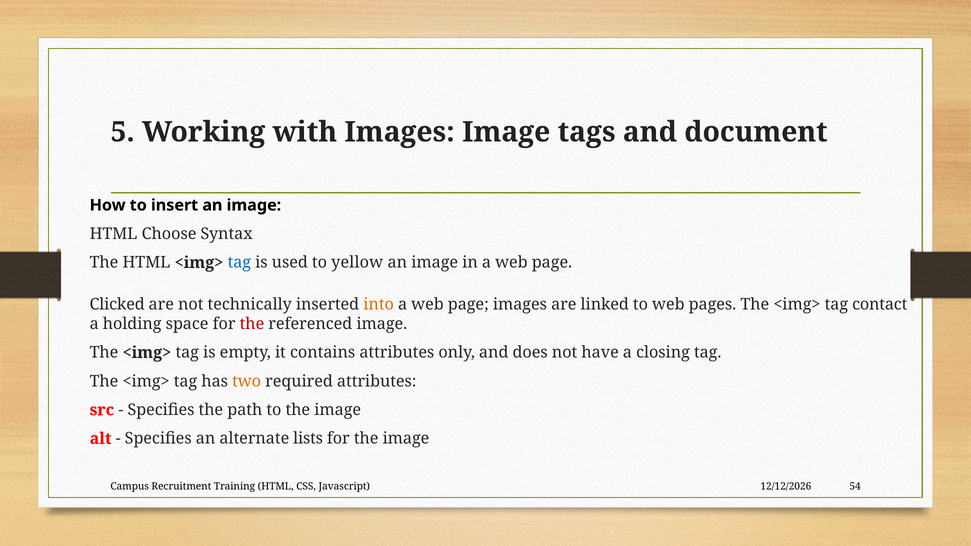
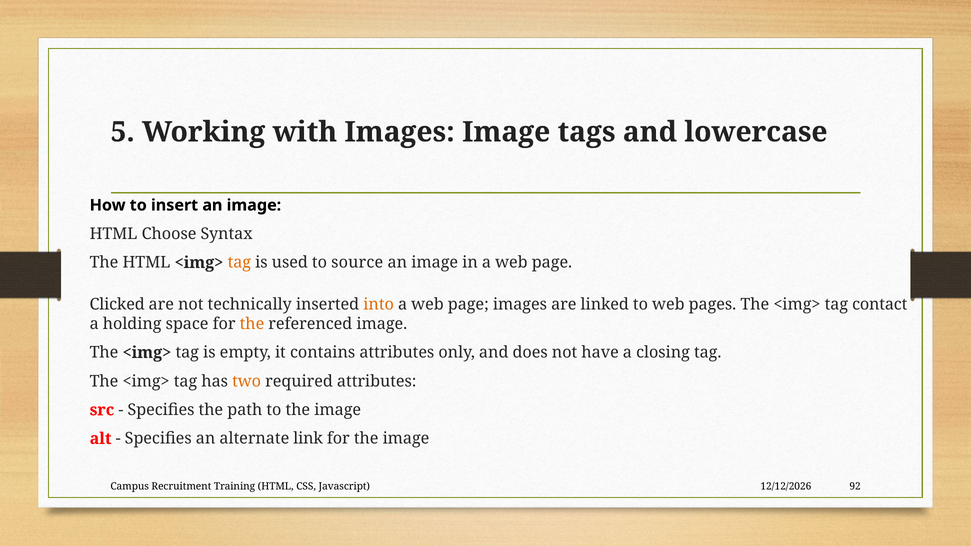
document: document -> lowercase (756, 132)
tag colour: blue -> orange (239, 263)
yellow: yellow -> source (357, 263)
the colour: red -> orange (252, 324)
lists: lists -> link (308, 439)
54: 54 -> 92 (855, 486)
